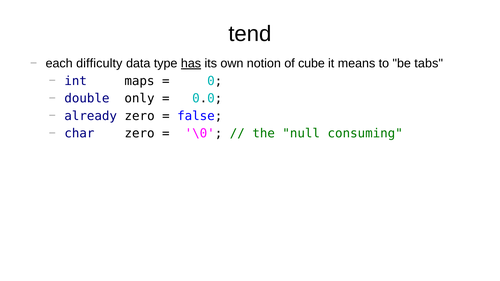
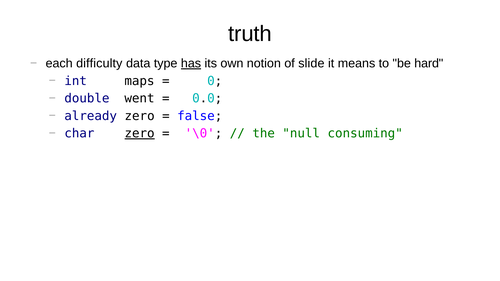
tend: tend -> truth (250, 34)
cube: cube -> slide (311, 64)
tabs: tabs -> hard (429, 64)
only: only -> went (139, 99)
zero underline: none -> present (140, 134)
